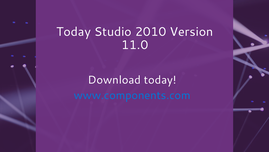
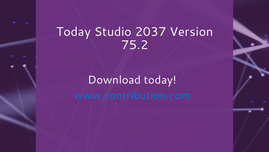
2010: 2010 -> 2037 (151, 32)
11.0: 11.0 -> 75.2 (135, 45)
www.components.com: www.components.com -> www.contribution.com (132, 95)
